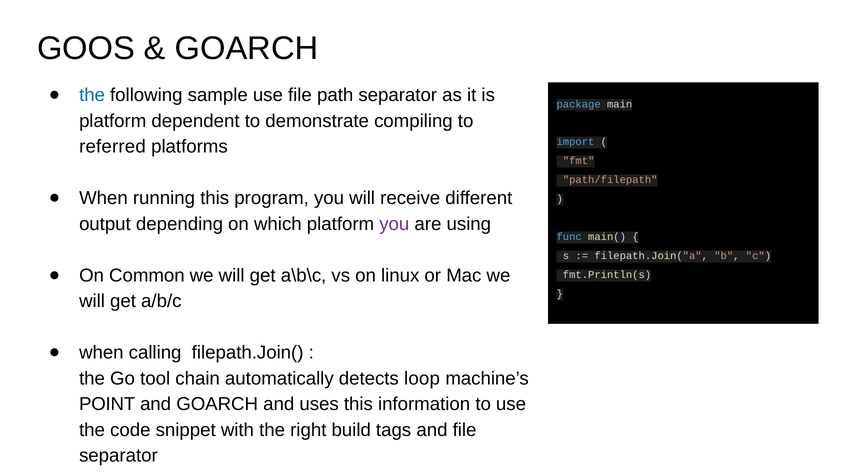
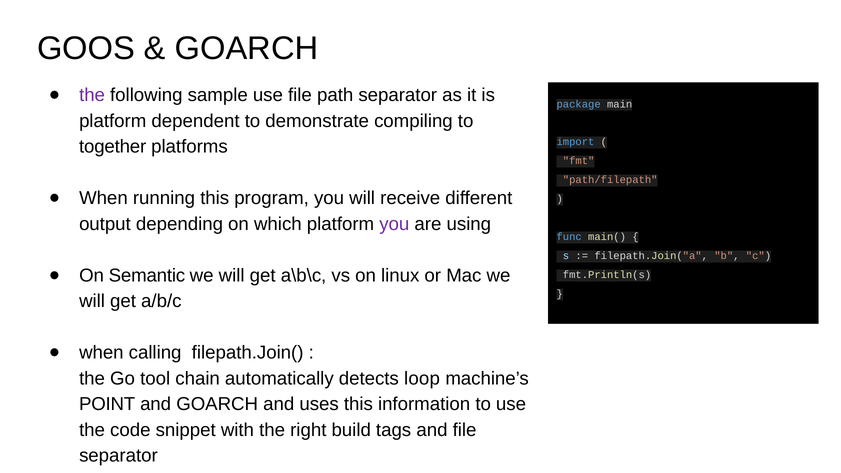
the colour: blue -> purple (92, 95)
referred: referred -> together (113, 147)
Common: Common -> Semantic (147, 276)
